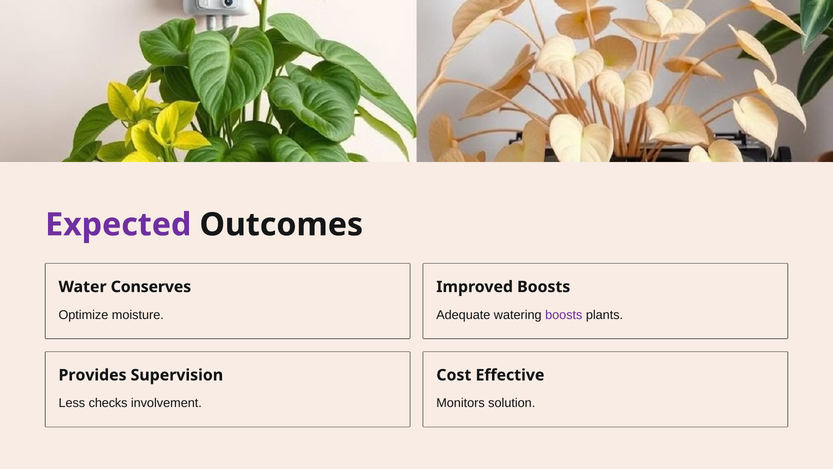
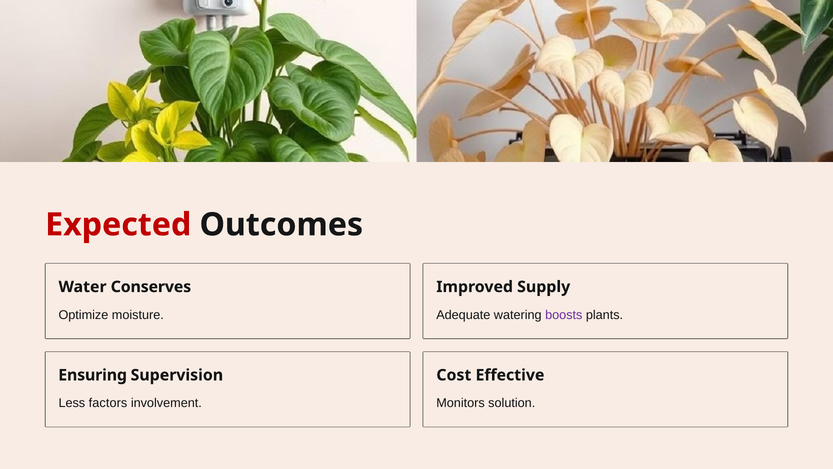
Expected colour: purple -> red (118, 225)
Improved Boosts: Boosts -> Supply (544, 287)
Provides: Provides -> Ensuring (93, 375)
checks: checks -> factors (108, 403)
